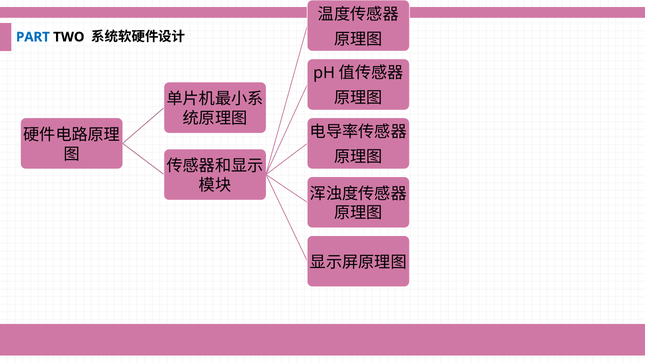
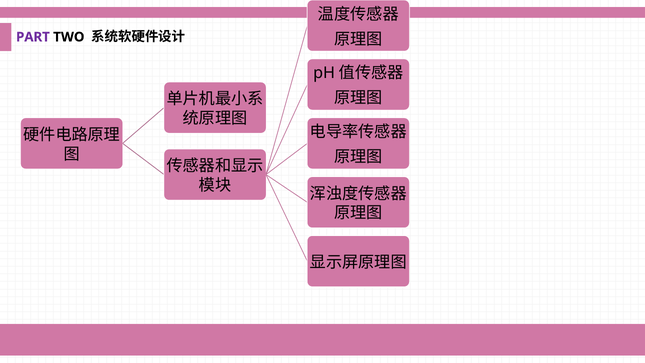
PART colour: blue -> purple (33, 37)
